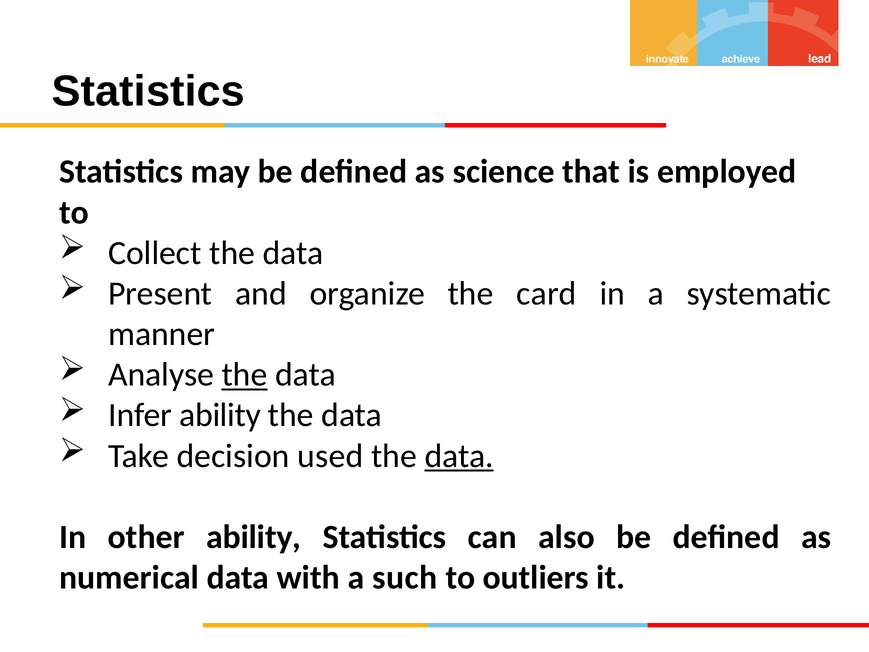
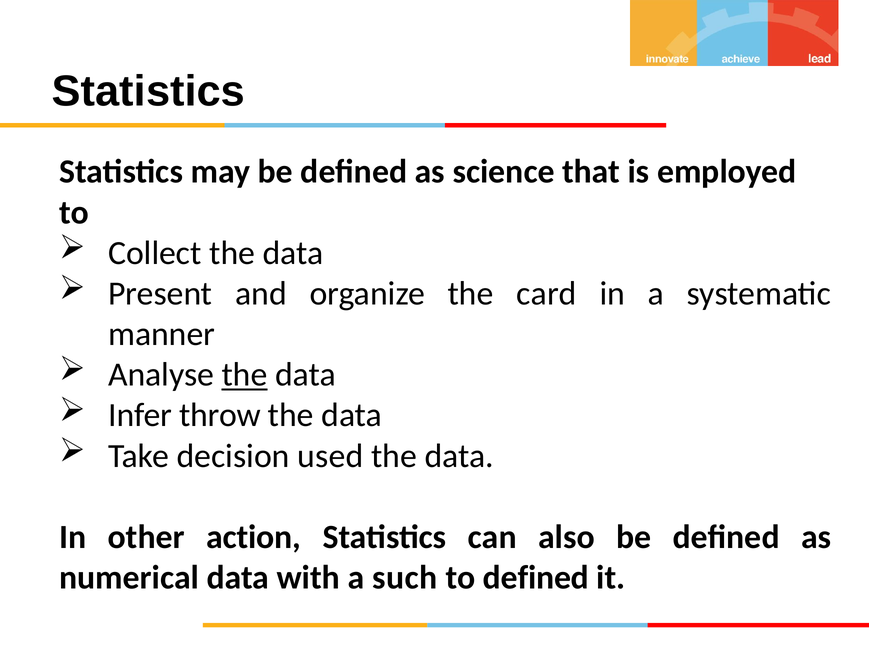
Infer ability: ability -> throw (220, 415)
data underline: present -> none (459, 456)
other ability: ability -> action (254, 537)
to outliers: outliers -> defined (536, 577)
